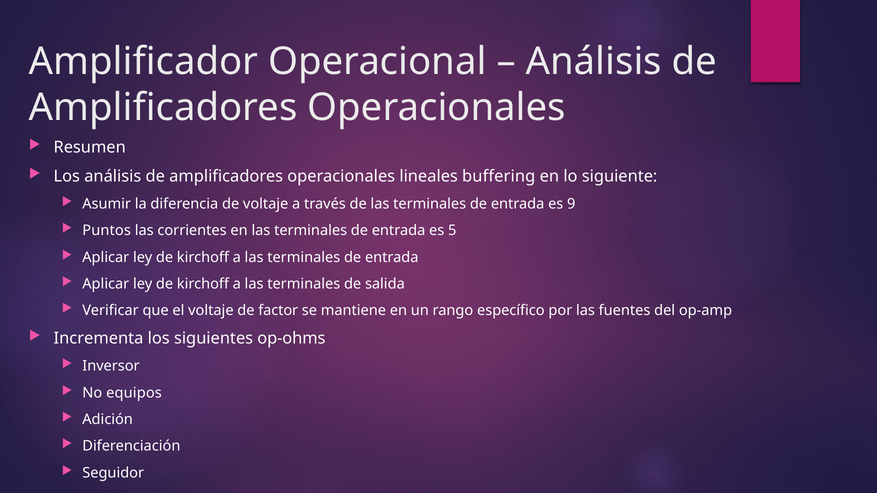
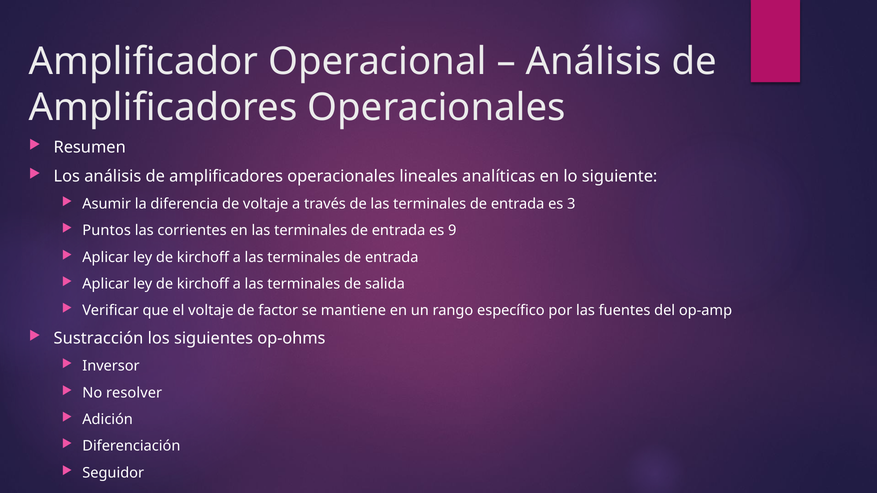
buffering: buffering -> analíticas (499, 176)
9: 9 -> 3 (571, 204)
5: 5 -> 9 (452, 231)
Incrementa: Incrementa -> Sustracción (98, 339)
equipos: equipos -> resolver (134, 393)
